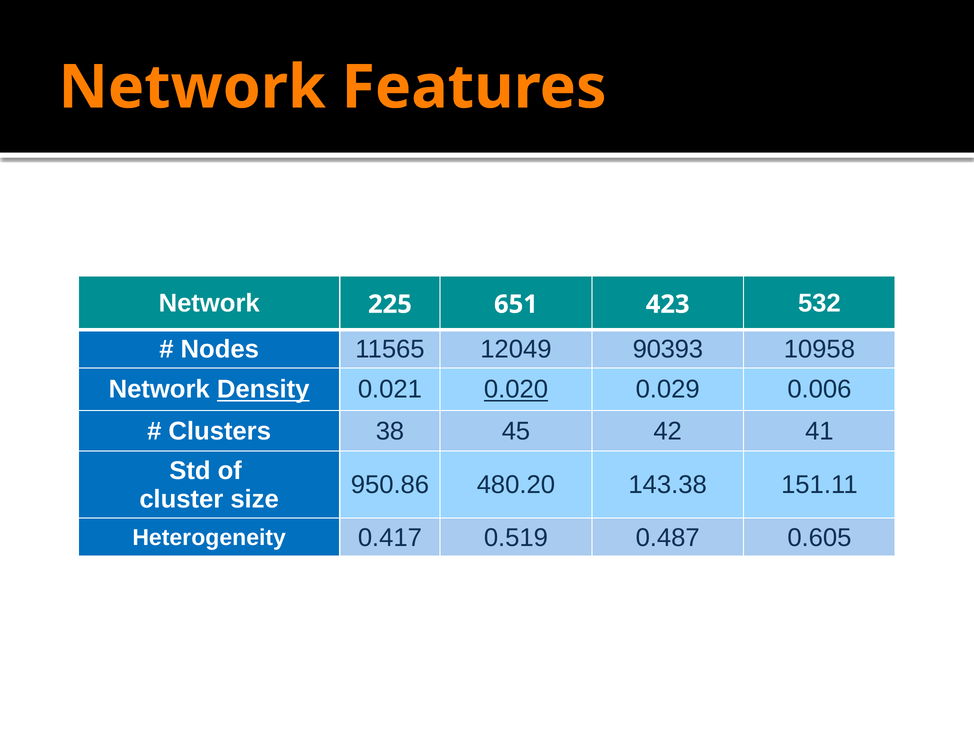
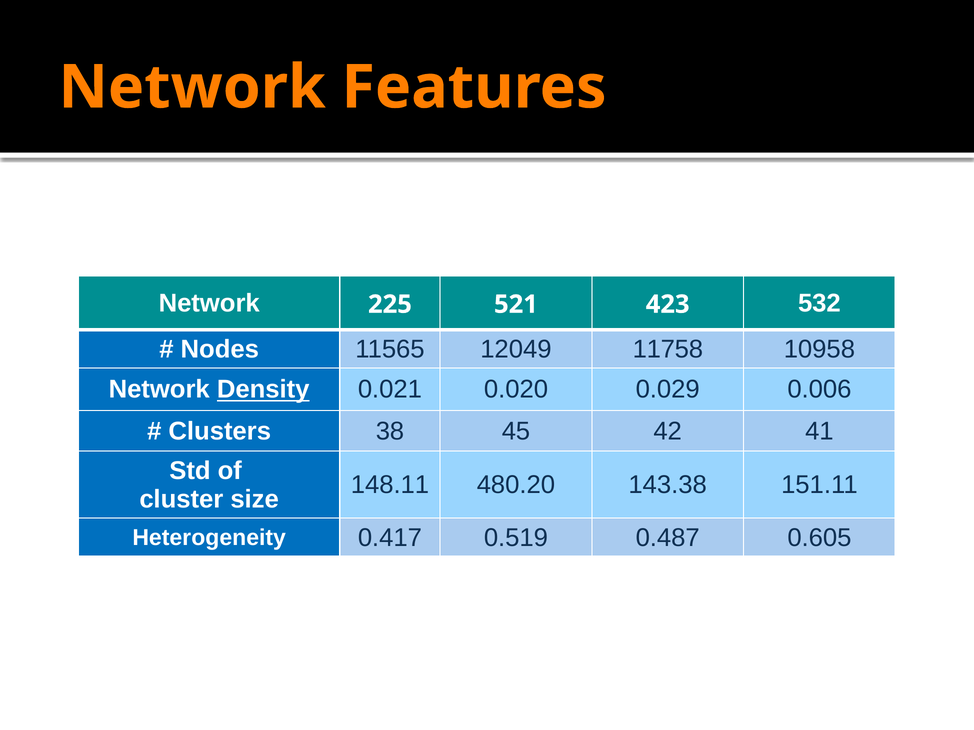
651: 651 -> 521 (516, 305)
90393: 90393 -> 11758 (668, 349)
0.020 underline: present -> none (516, 390)
950.86: 950.86 -> 148.11 (390, 485)
